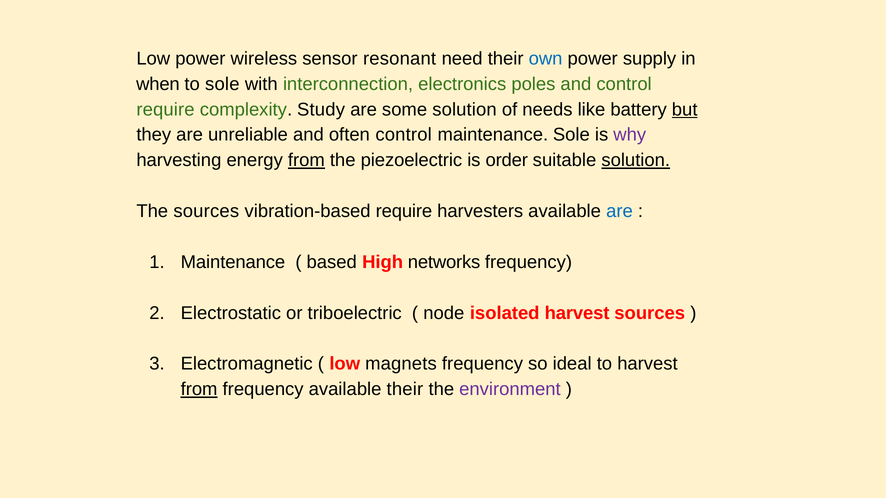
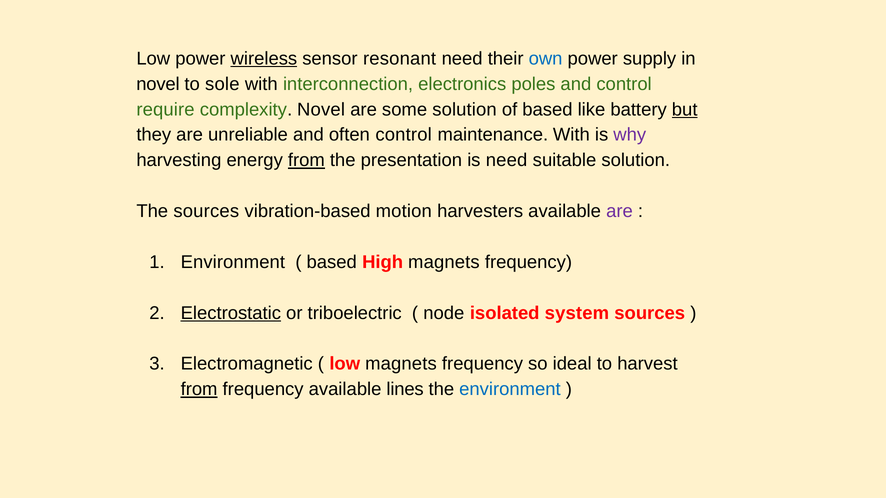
wireless underline: none -> present (264, 59)
when: when -> novel (158, 84)
complexity Study: Study -> Novel (321, 110)
of needs: needs -> based (547, 110)
maintenance Sole: Sole -> With (571, 135)
piezoelectric: piezoelectric -> presentation (411, 160)
is order: order -> need (507, 160)
solution underline: present -> none (636, 160)
vibration-based require: require -> motion (404, 211)
are colour: blue -> purple (620, 211)
Maintenance: Maintenance -> Environment (233, 262)
High networks: networks -> magnets (444, 262)
Electrostatic underline: none -> present (231, 313)
isolated harvest: harvest -> system (577, 313)
available their: their -> lines (405, 390)
environment colour: purple -> blue (510, 390)
